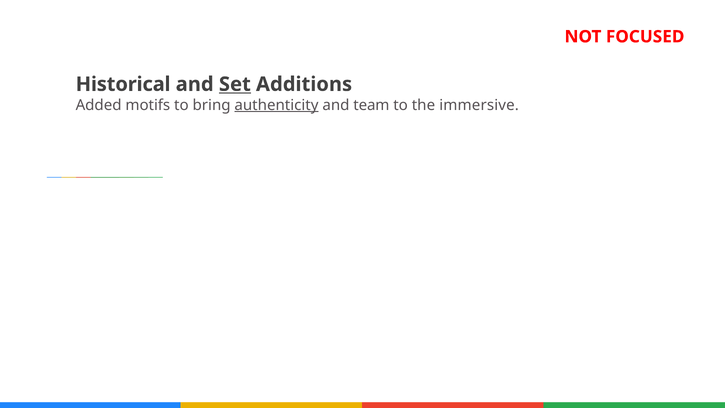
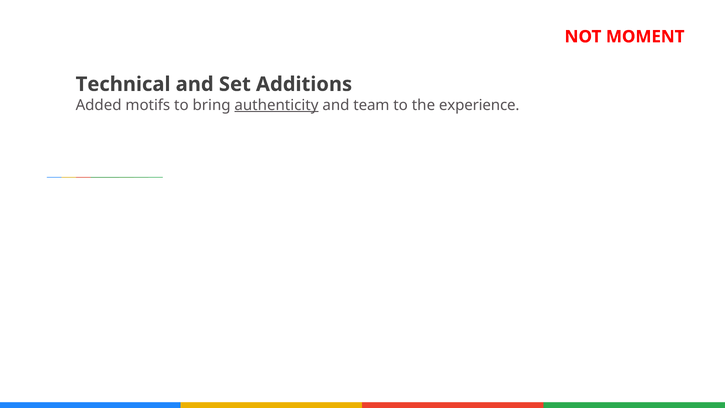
FOCUSED: FOCUSED -> MOMENT (645, 37)
Historical: Historical -> Technical (123, 84)
Set underline: present -> none (235, 84)
immersive: immersive -> experience (479, 105)
